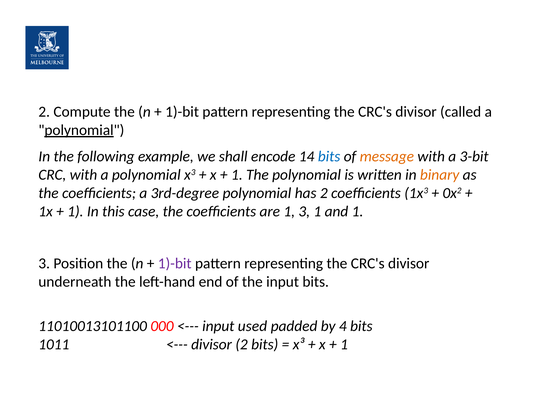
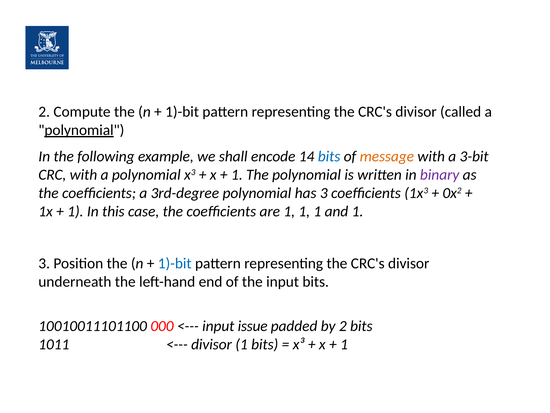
binary colour: orange -> purple (440, 175)
has 2: 2 -> 3 (324, 193)
are 1 3: 3 -> 1 (304, 211)
1)-bit colour: purple -> blue (175, 263)
11010013101100: 11010013101100 -> 10010011101100 (93, 326)
used: used -> issue (253, 326)
by 4: 4 -> 2 (343, 326)
divisor 2: 2 -> 1 (242, 344)
